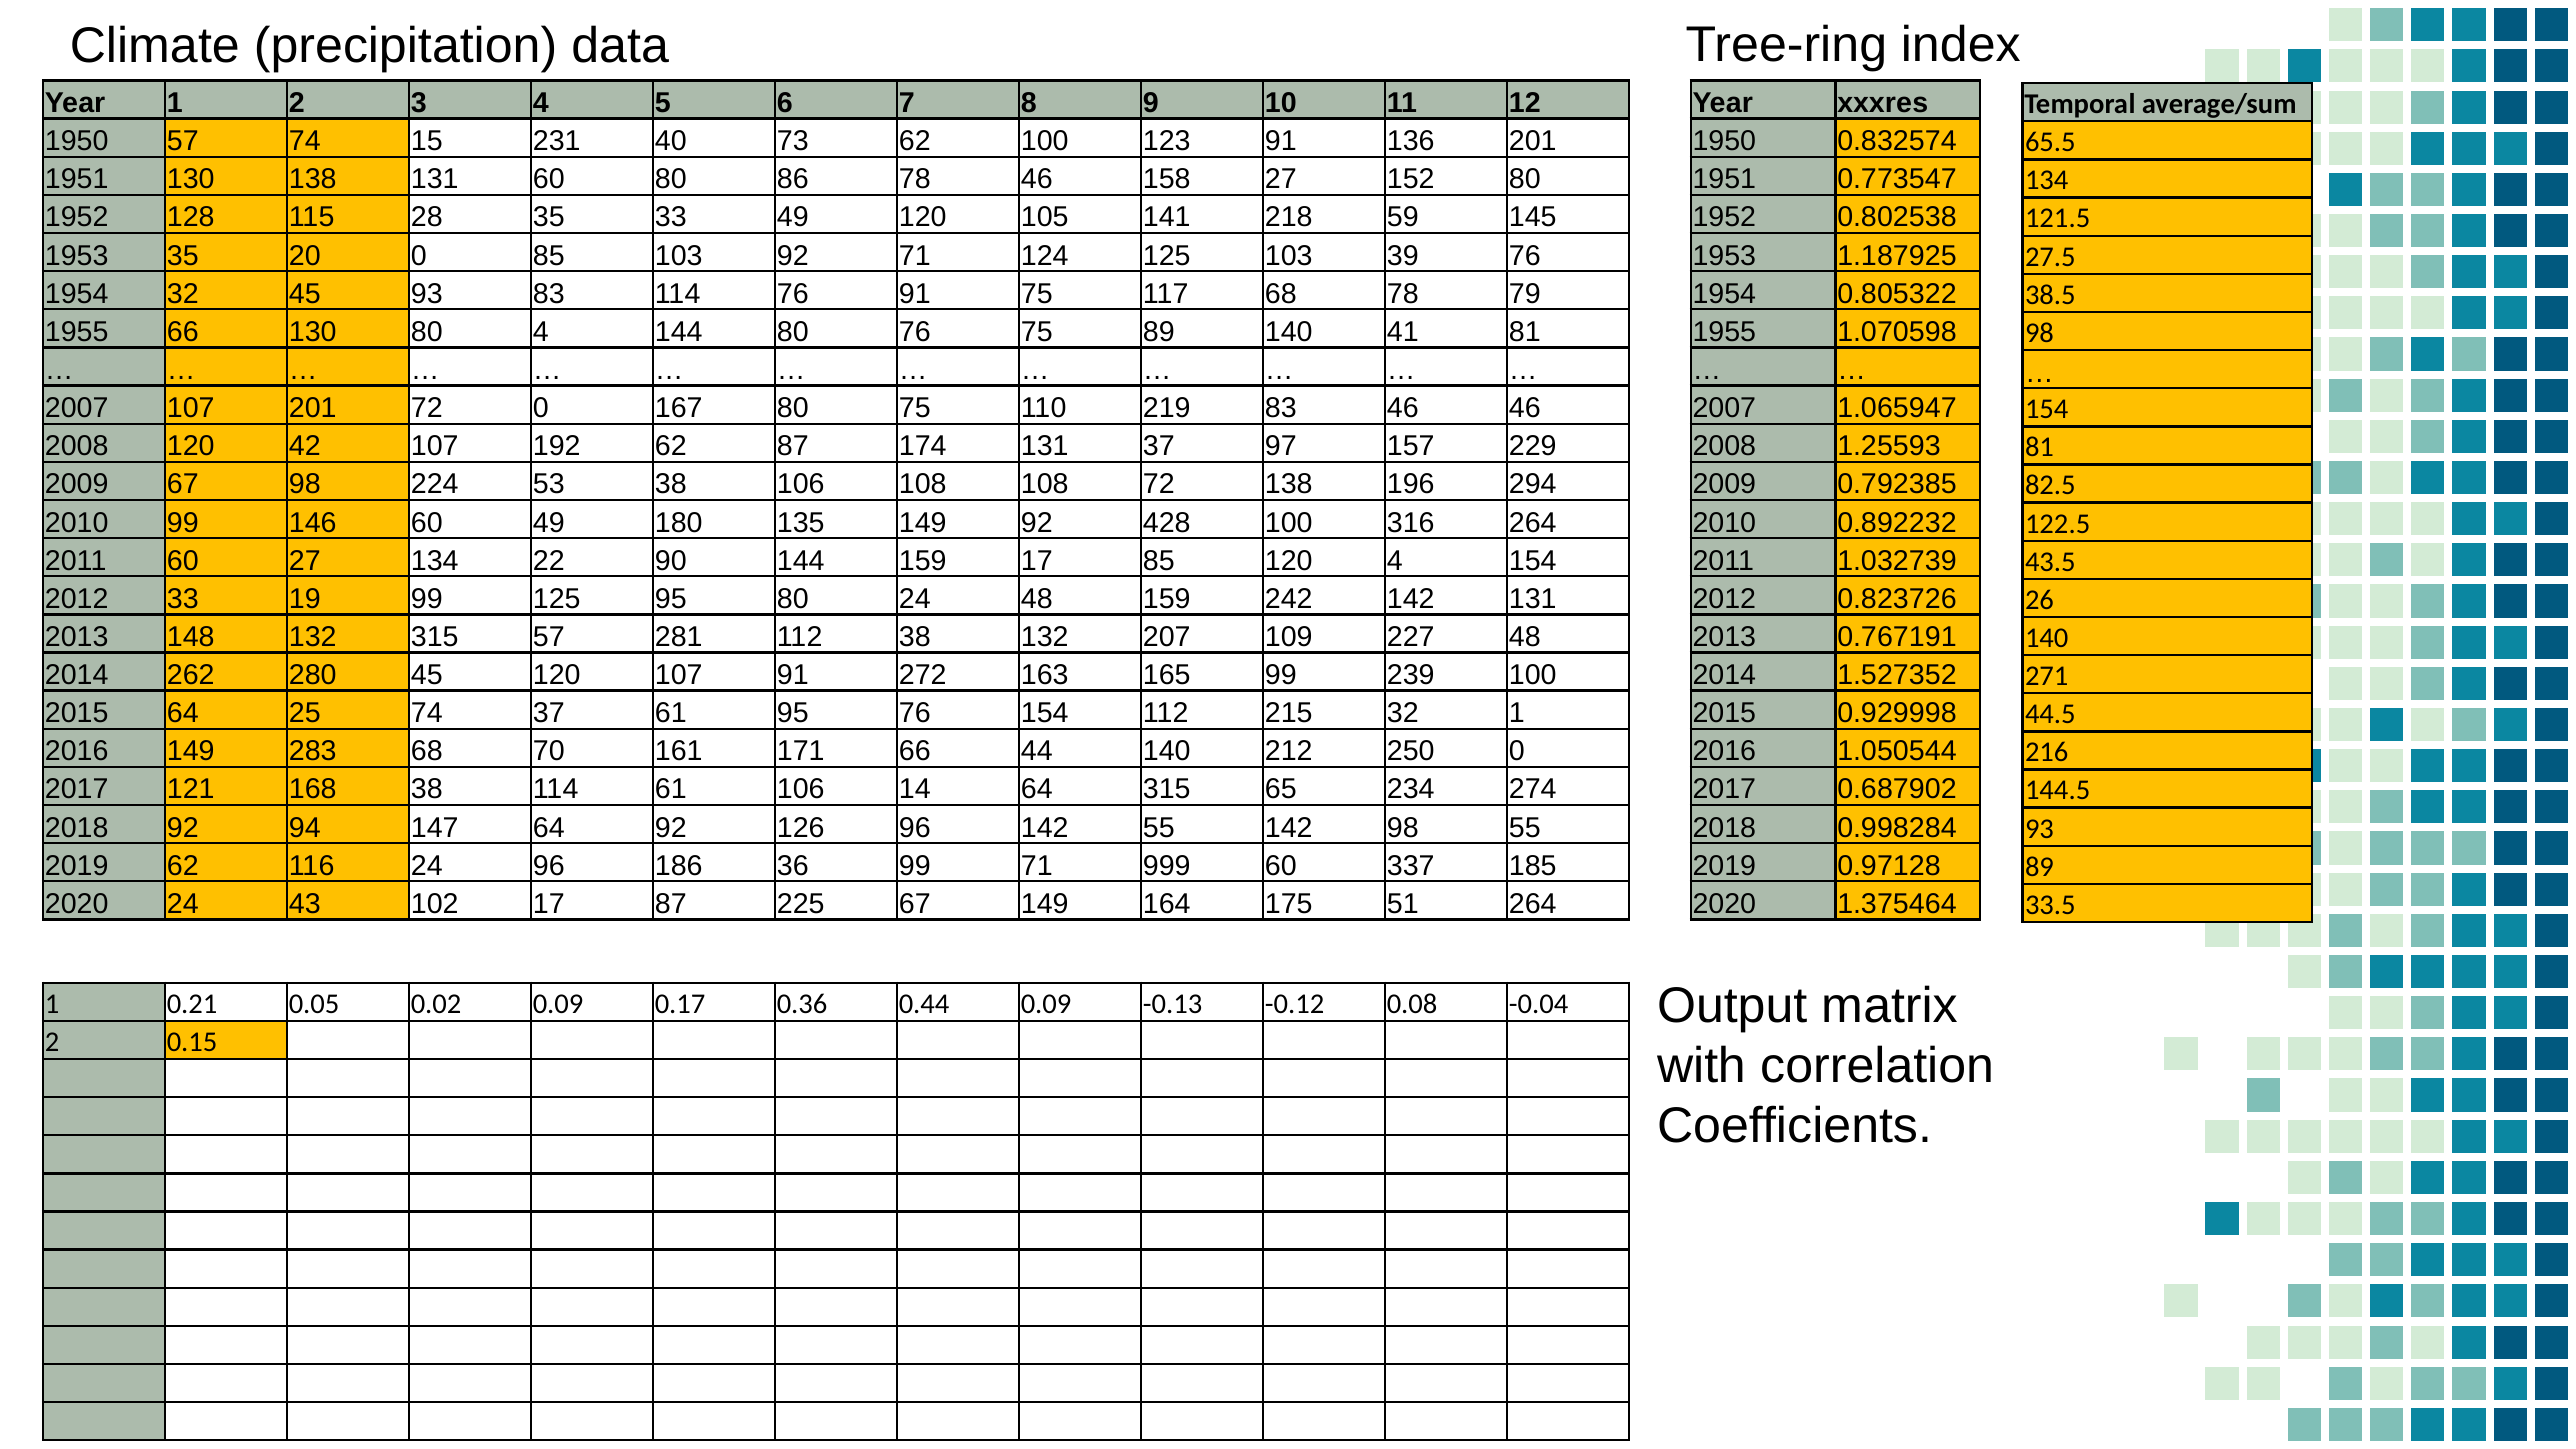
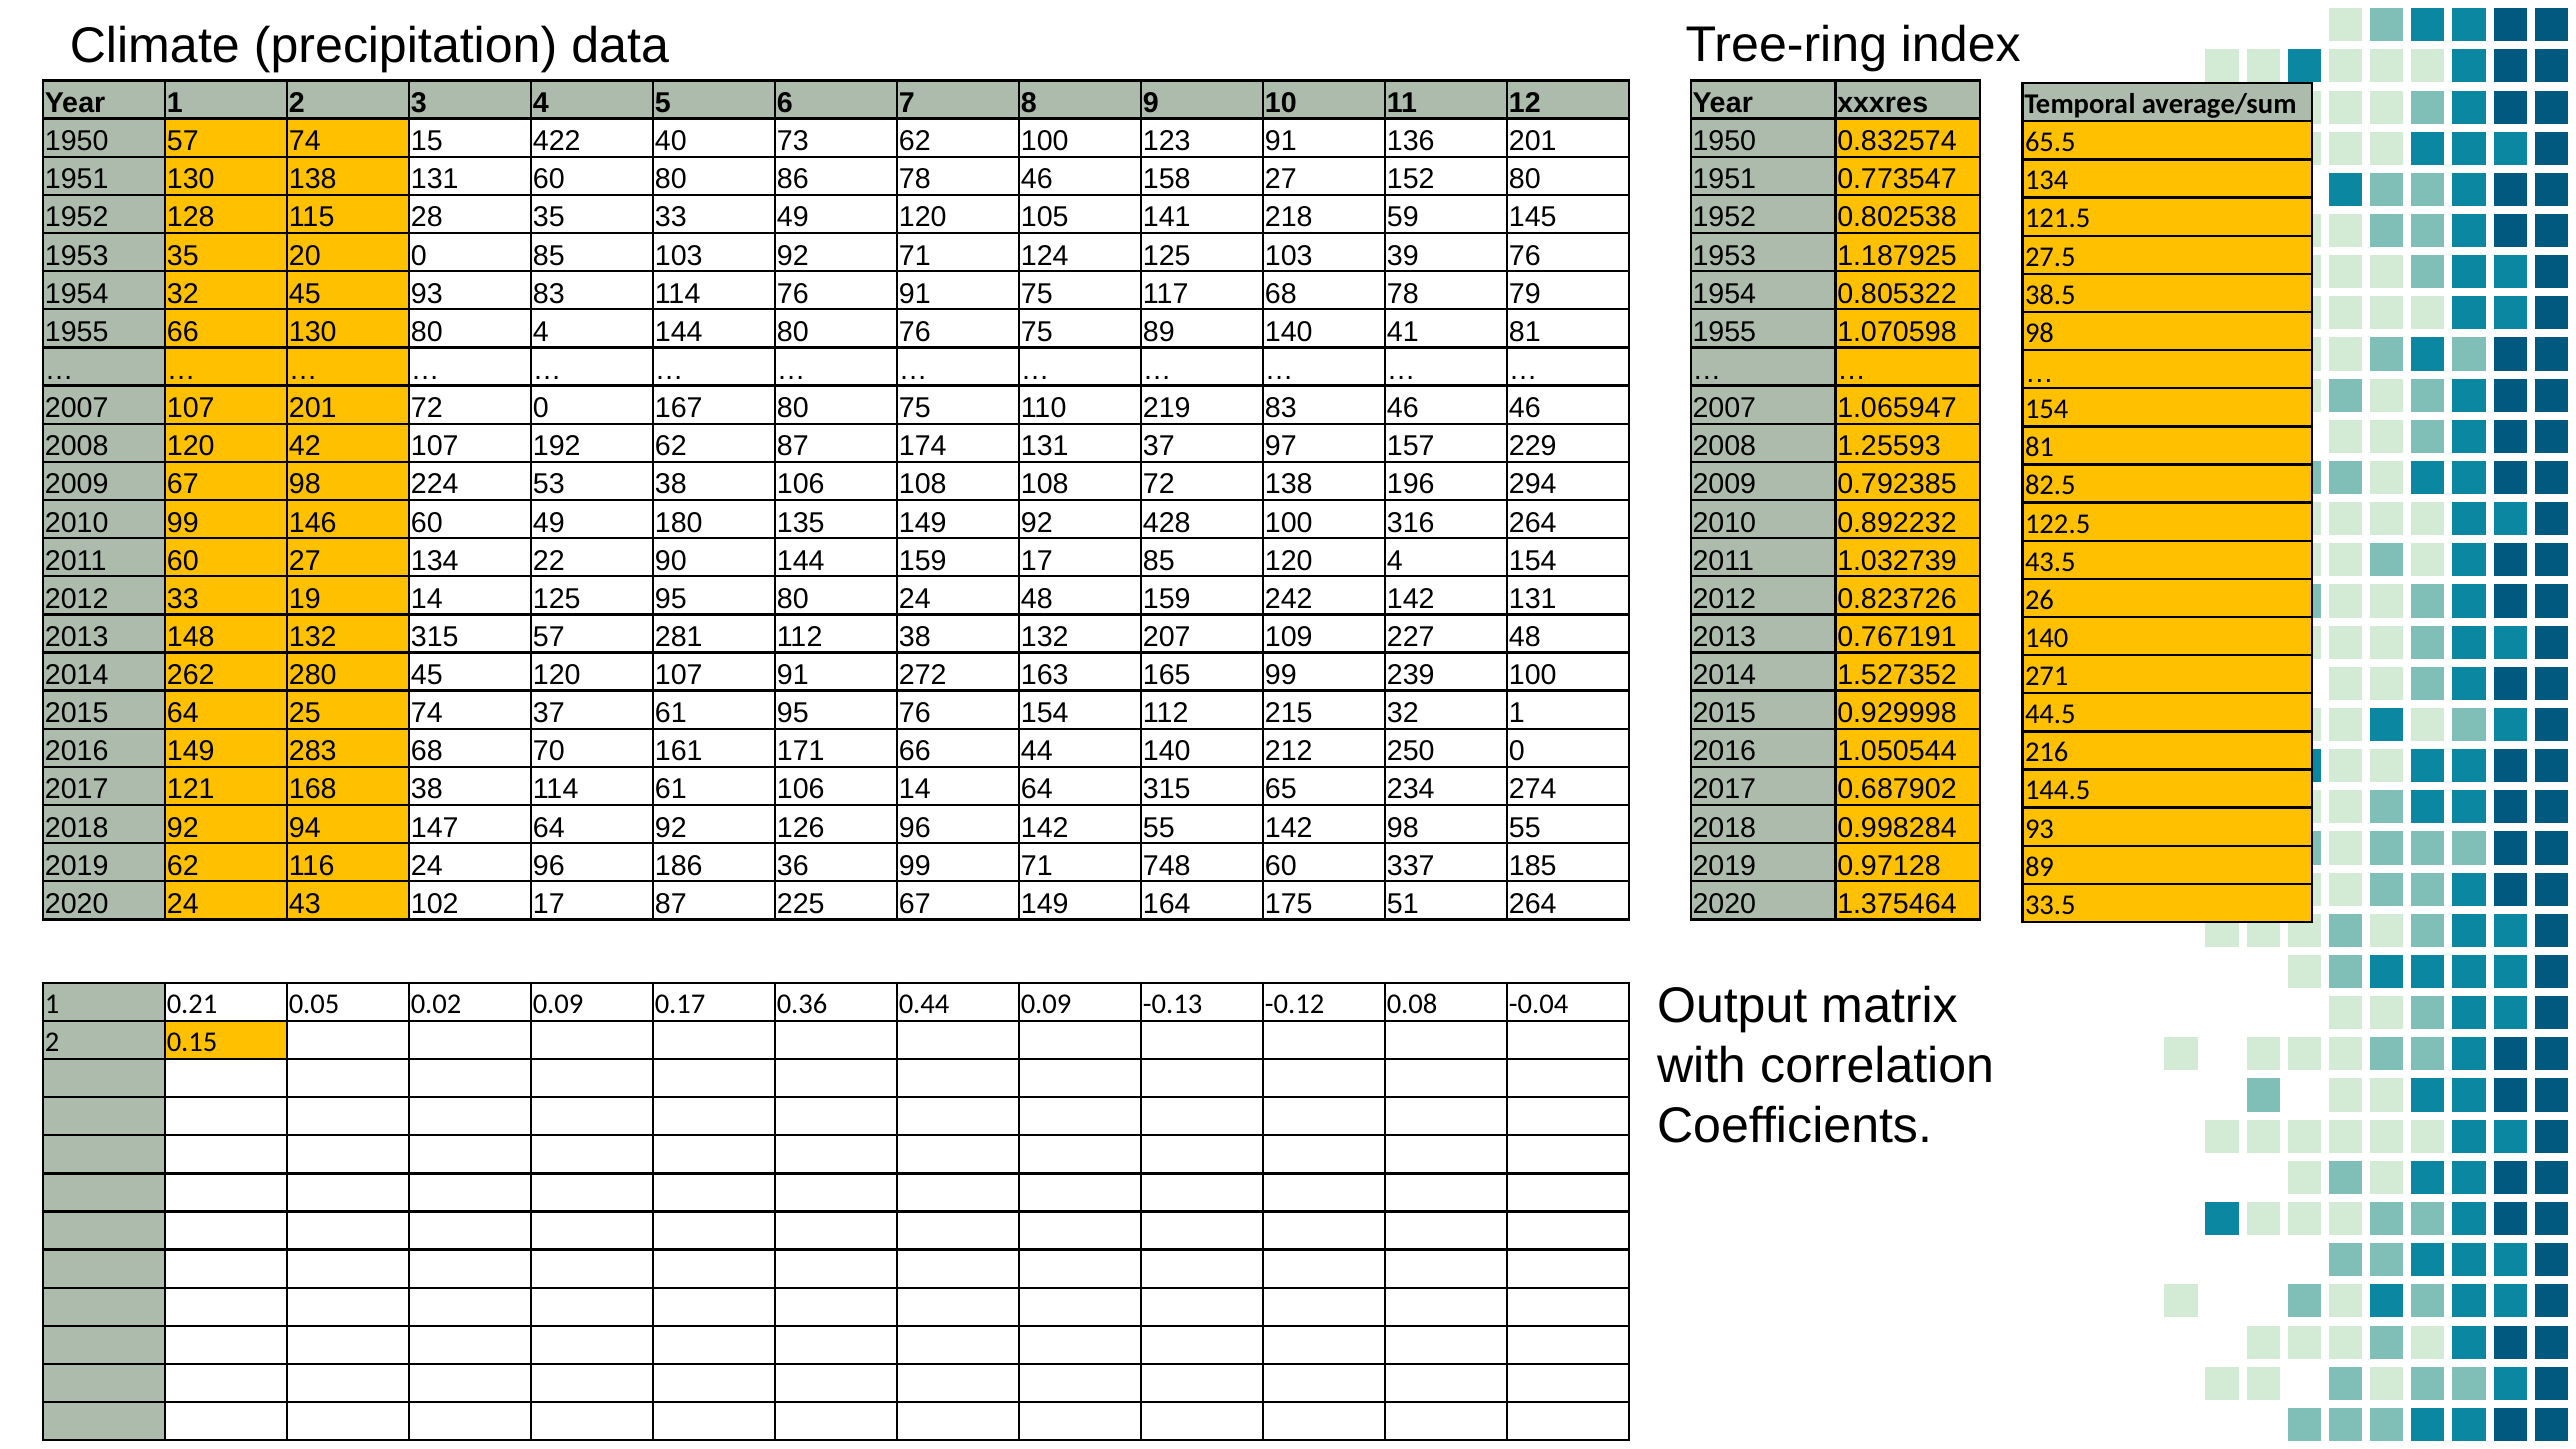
231: 231 -> 422 (557, 141)
19 99: 99 -> 14 (427, 599)
999: 999 -> 748 (1167, 866)
